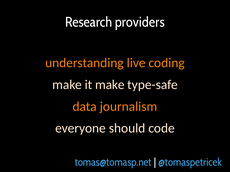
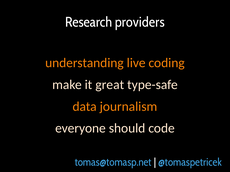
it make: make -> great (110, 85)
